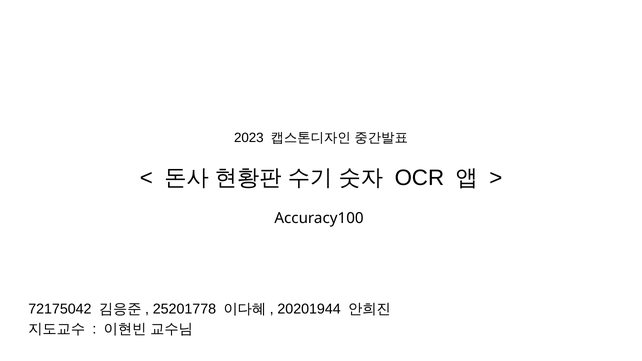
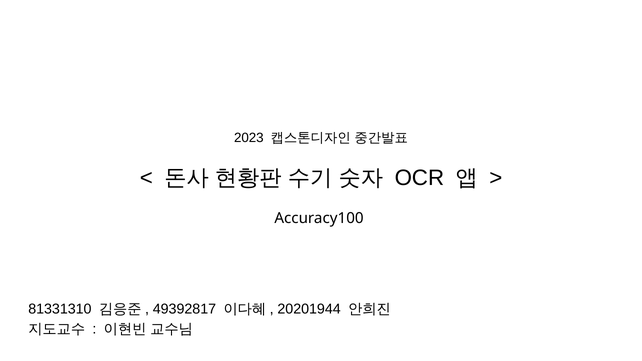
72175042: 72175042 -> 81331310 (60, 309)
25201778: 25201778 -> 49392817 (184, 309)
